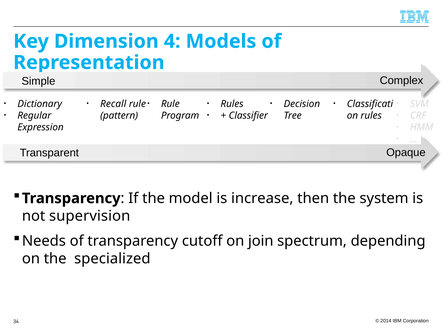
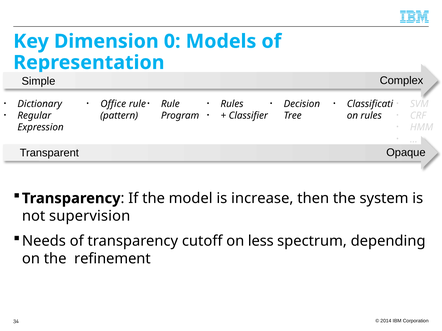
4: 4 -> 0 (172, 41)
Recall: Recall -> Office (113, 104)
join: join -> less (261, 241)
specialized: specialized -> refinement (112, 259)
